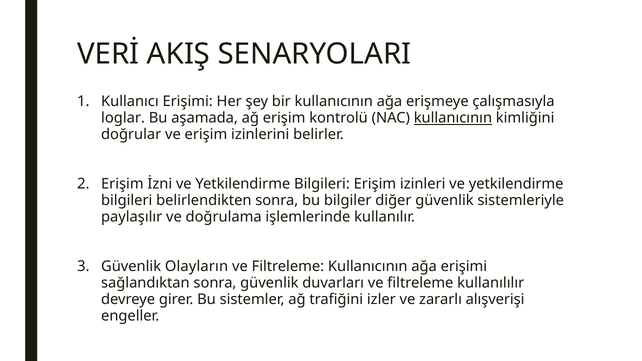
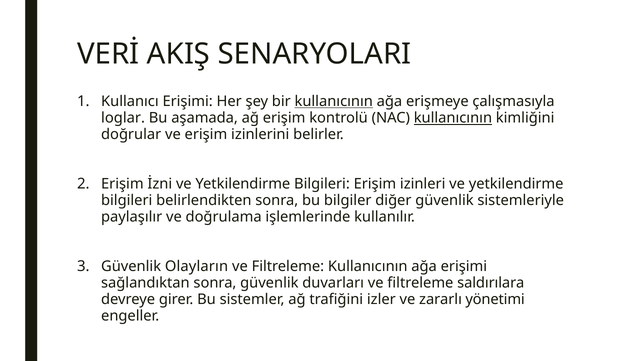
kullanıcının underline: none -> present (334, 102)
kullanılılır: kullanılılır -> saldırılara (491, 283)
alışverişi: alışverişi -> yönetimi (495, 300)
